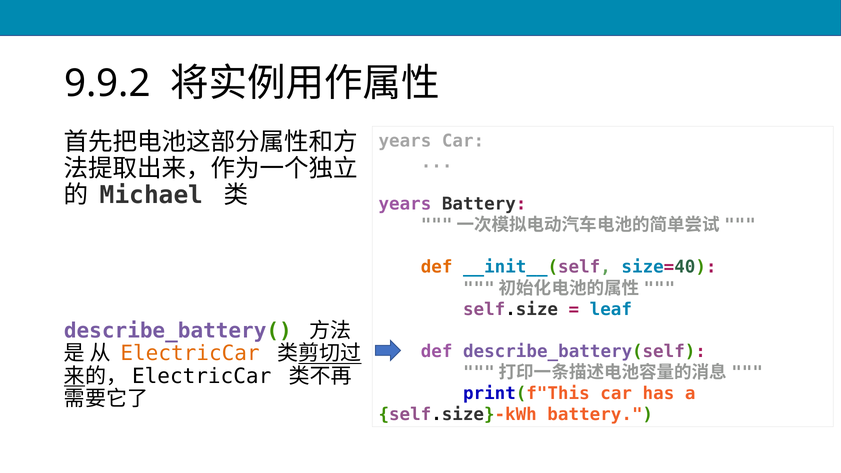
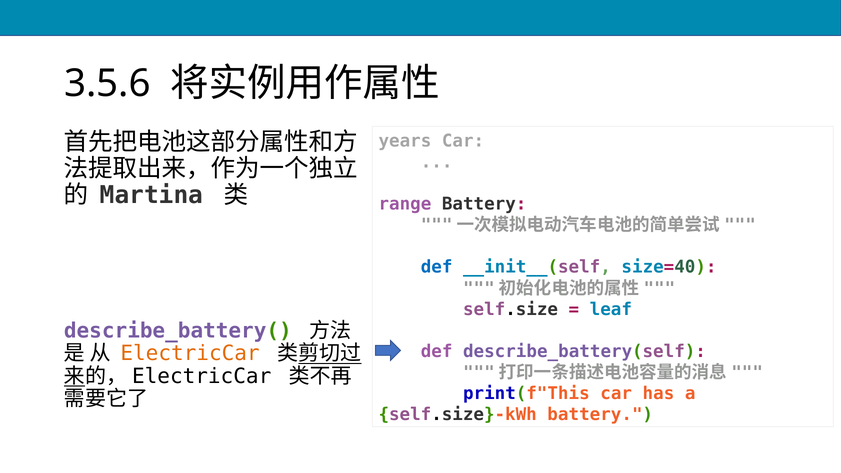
9.9.2: 9.9.2 -> 3.5.6 (107, 83)
Michael: Michael -> Martina (151, 195)
years: years -> range (405, 204)
def colour: orange -> blue (437, 267)
